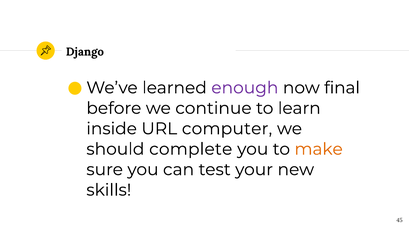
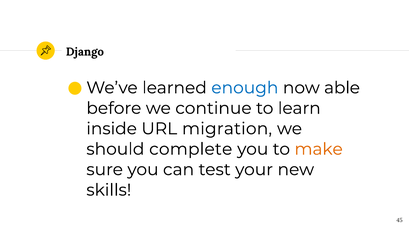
enough colour: purple -> blue (245, 88)
final: final -> able (342, 88)
computer: computer -> migration (227, 129)
